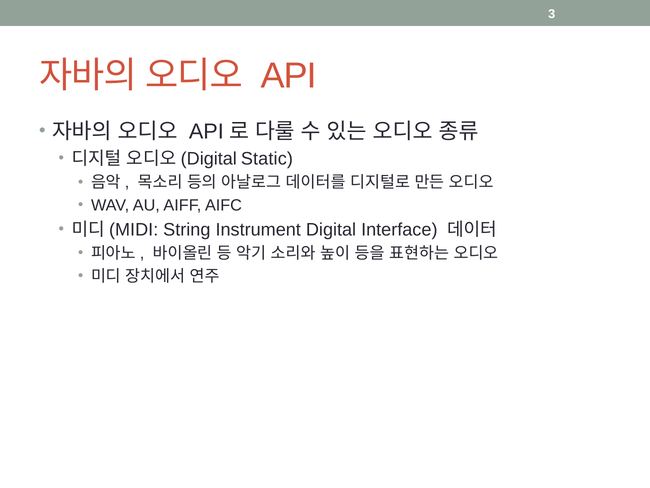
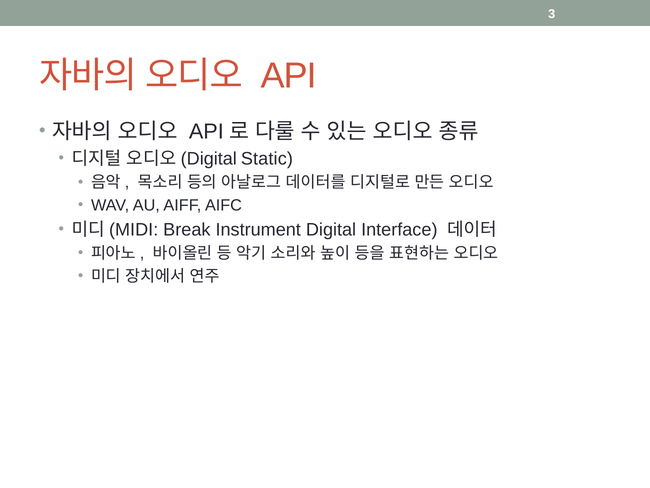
String: String -> Break (187, 229)
